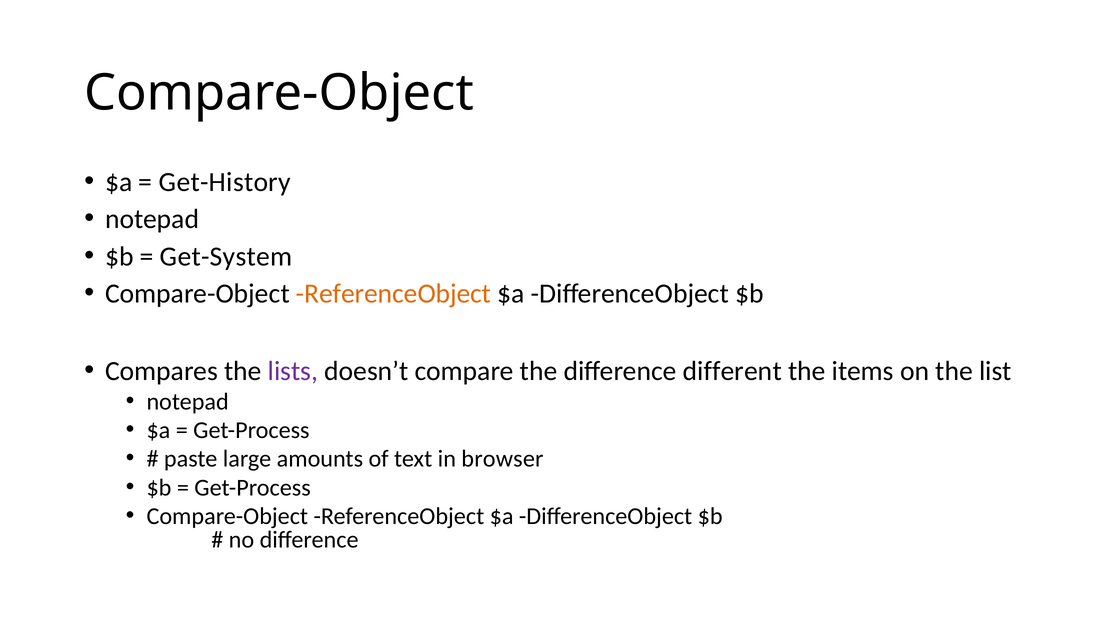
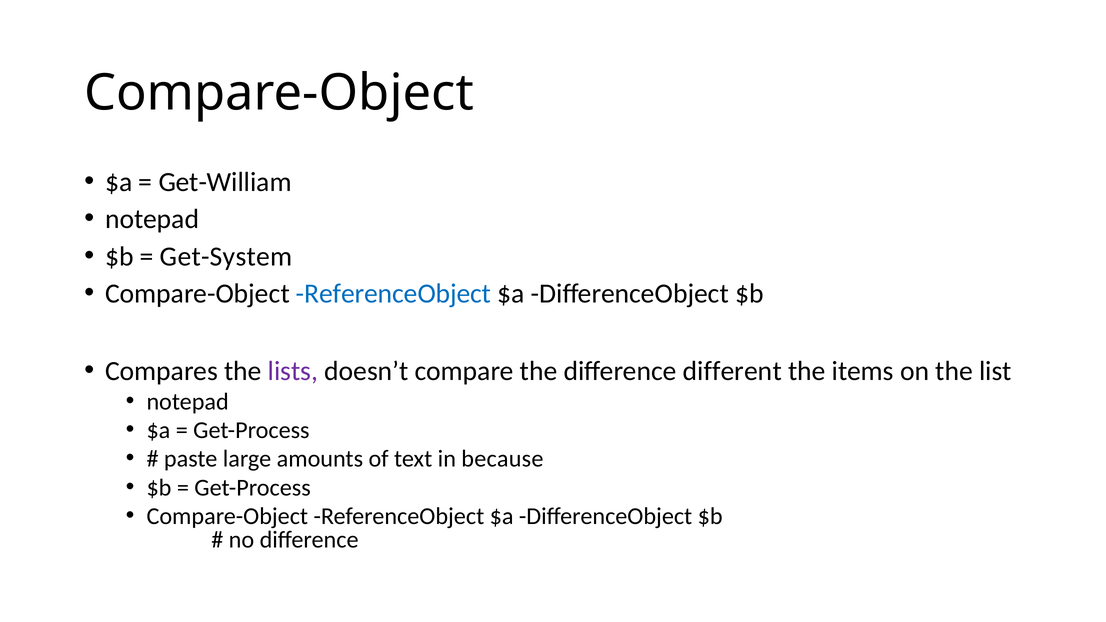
Get-History: Get-History -> Get-William (225, 182)
ReferenceObject colour: orange -> blue (394, 294)
browser: browser -> because (502, 459)
